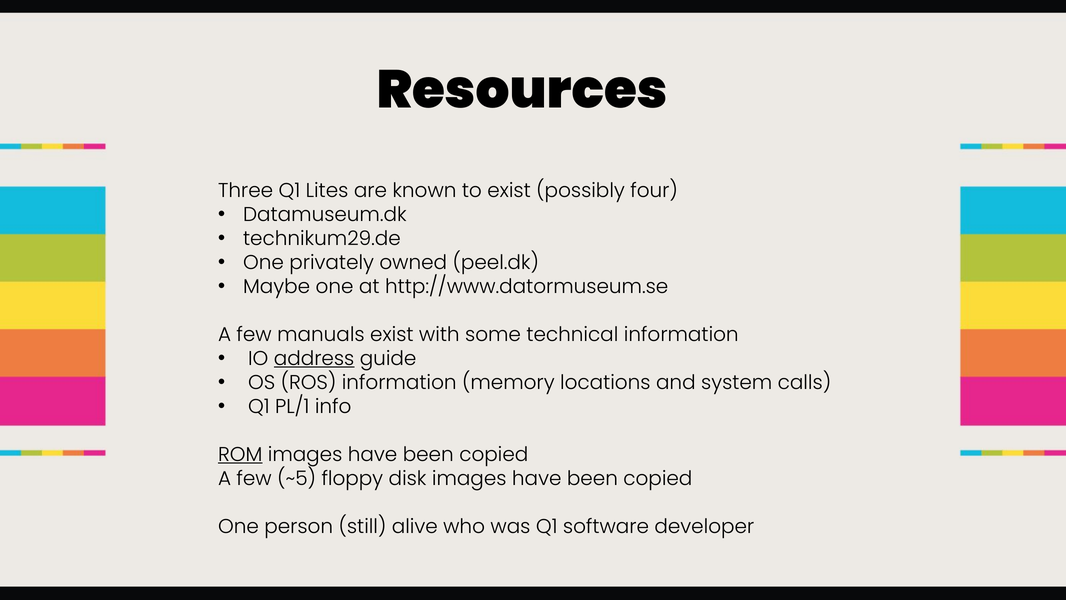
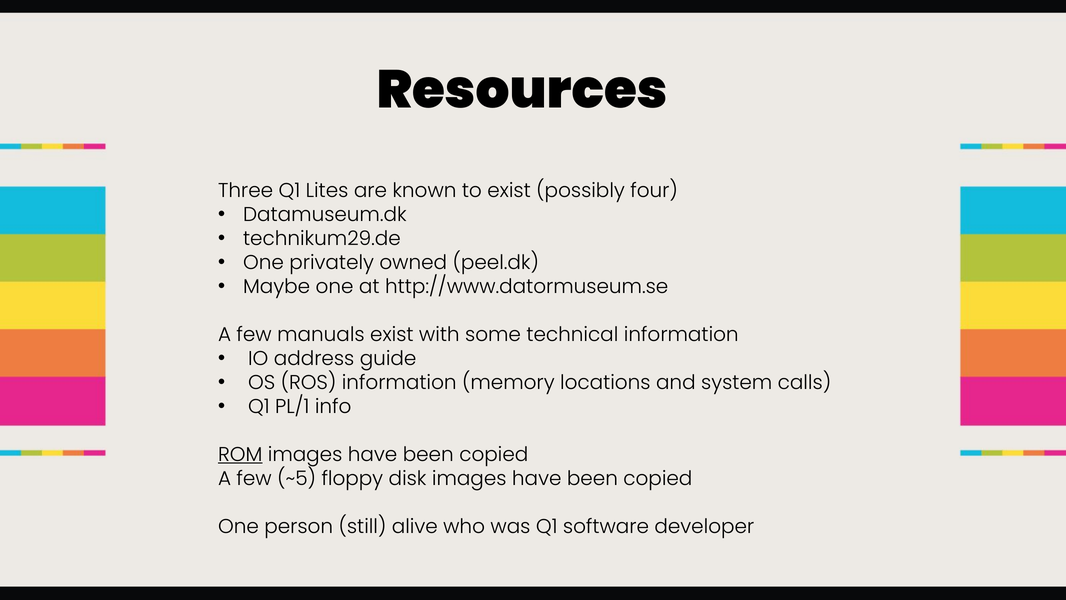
address underline: present -> none (314, 358)
